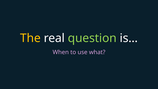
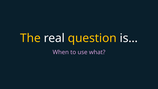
question colour: light green -> yellow (92, 38)
